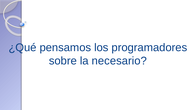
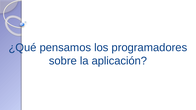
necesario: necesario -> aplicación (119, 61)
